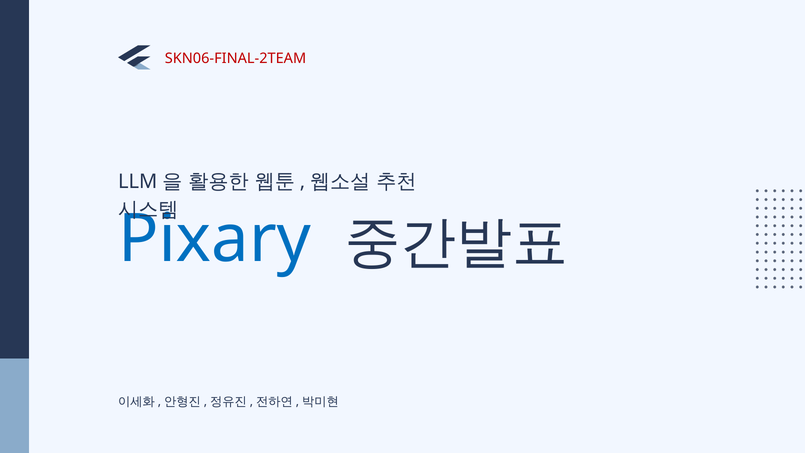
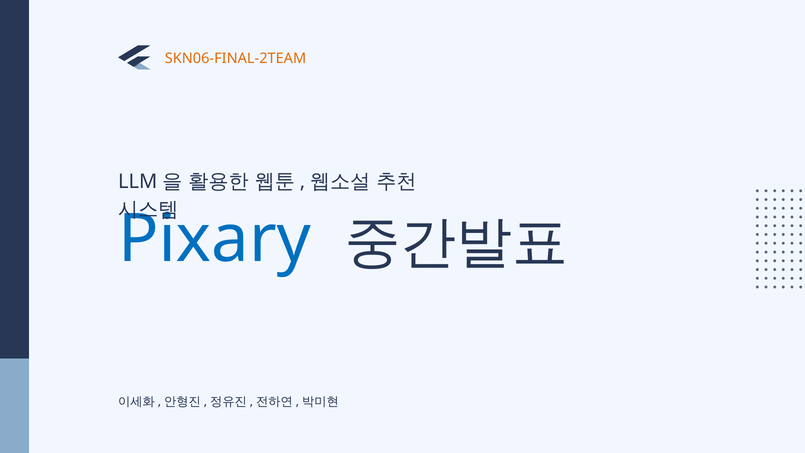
SKN06-FINAL-2TEAM colour: red -> orange (236, 58)
